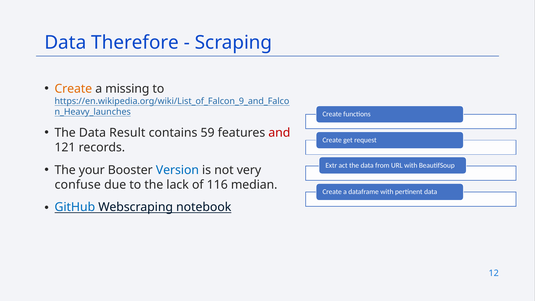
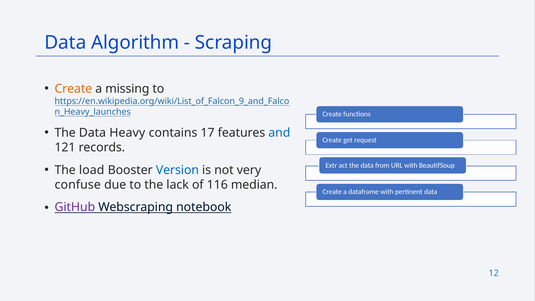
Therefore: Therefore -> Algorithm (135, 42)
Result: Result -> Heavy (127, 133)
59: 59 -> 17 (208, 133)
and colour: red -> blue (279, 133)
your: your -> load (92, 170)
GitHub colour: blue -> purple (75, 207)
